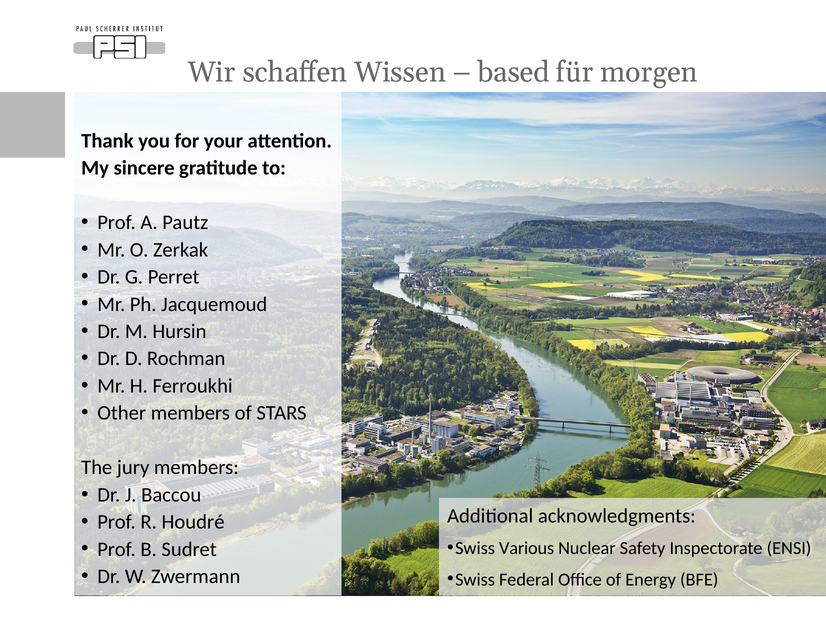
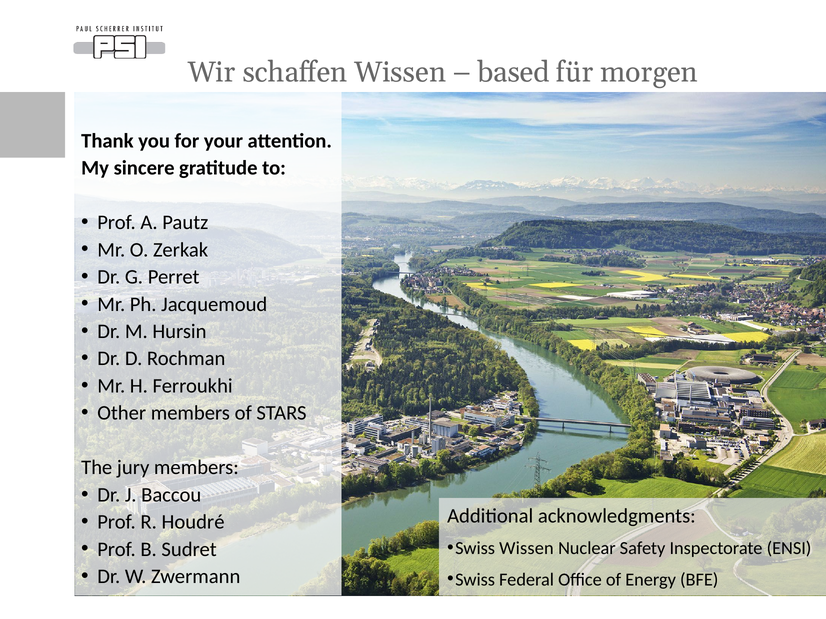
Swiss Various: Various -> Wissen (526, 549)
